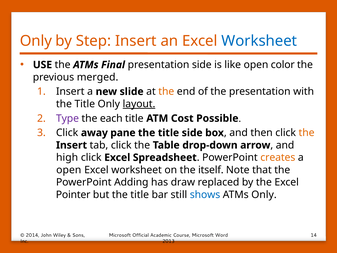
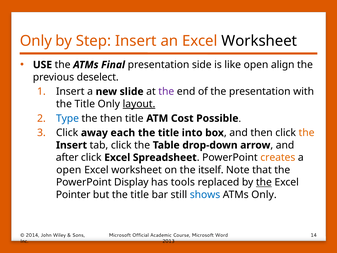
Worksheet colour: blue -> black (259, 41)
color: color -> align (283, 65)
merged: merged -> deselect (98, 77)
the colour: orange -> purple (166, 92)
Type colour: purple -> blue (67, 118)
the each: each -> then (111, 118)
pane: pane -> each (123, 133)
title side: side -> into (192, 133)
high: high -> after (67, 157)
Adding: Adding -> Display (131, 182)
draw: draw -> tools (183, 182)
the underline: none -> present (264, 182)
